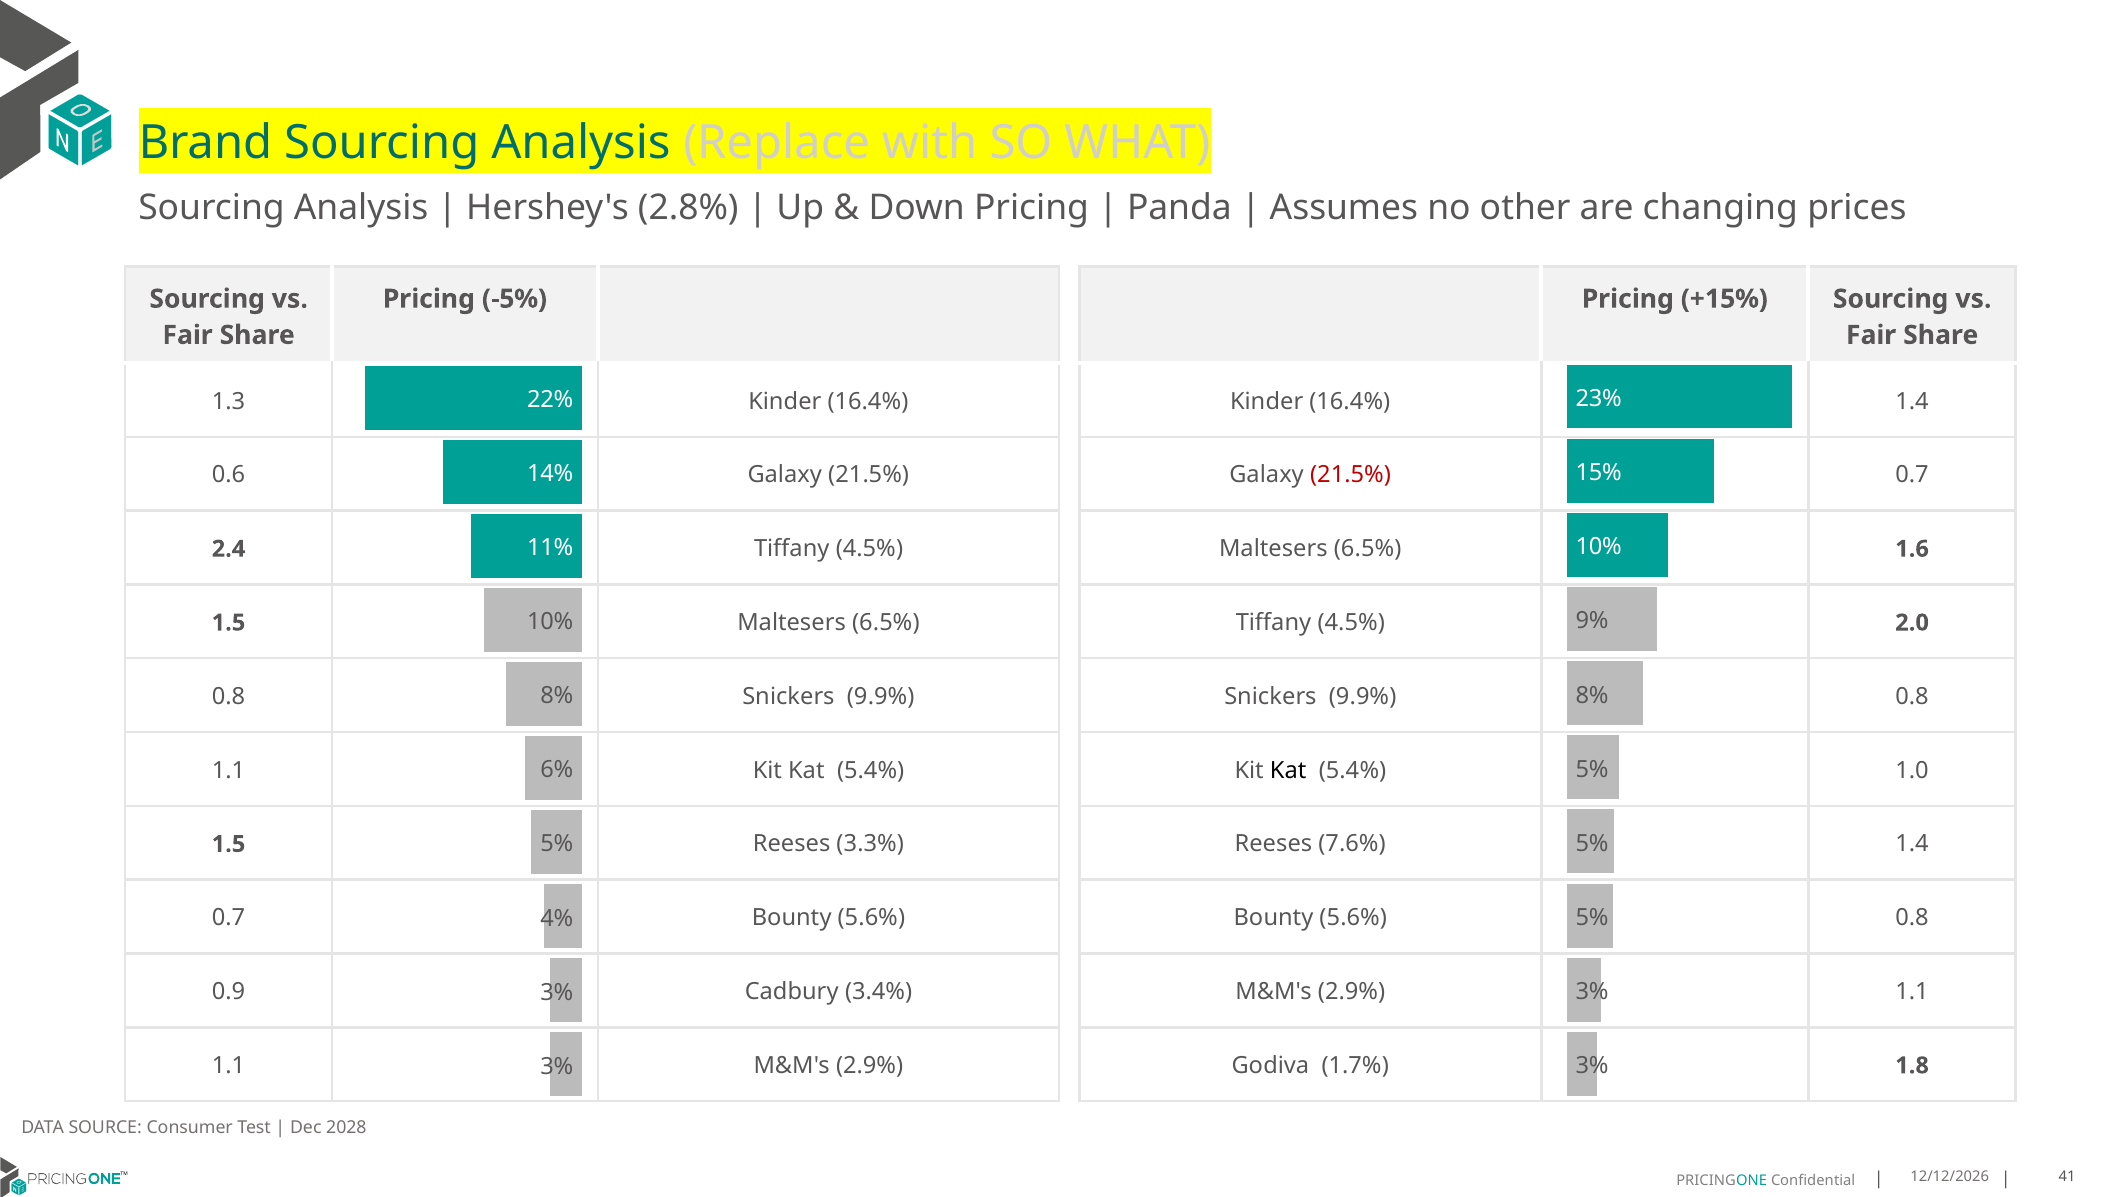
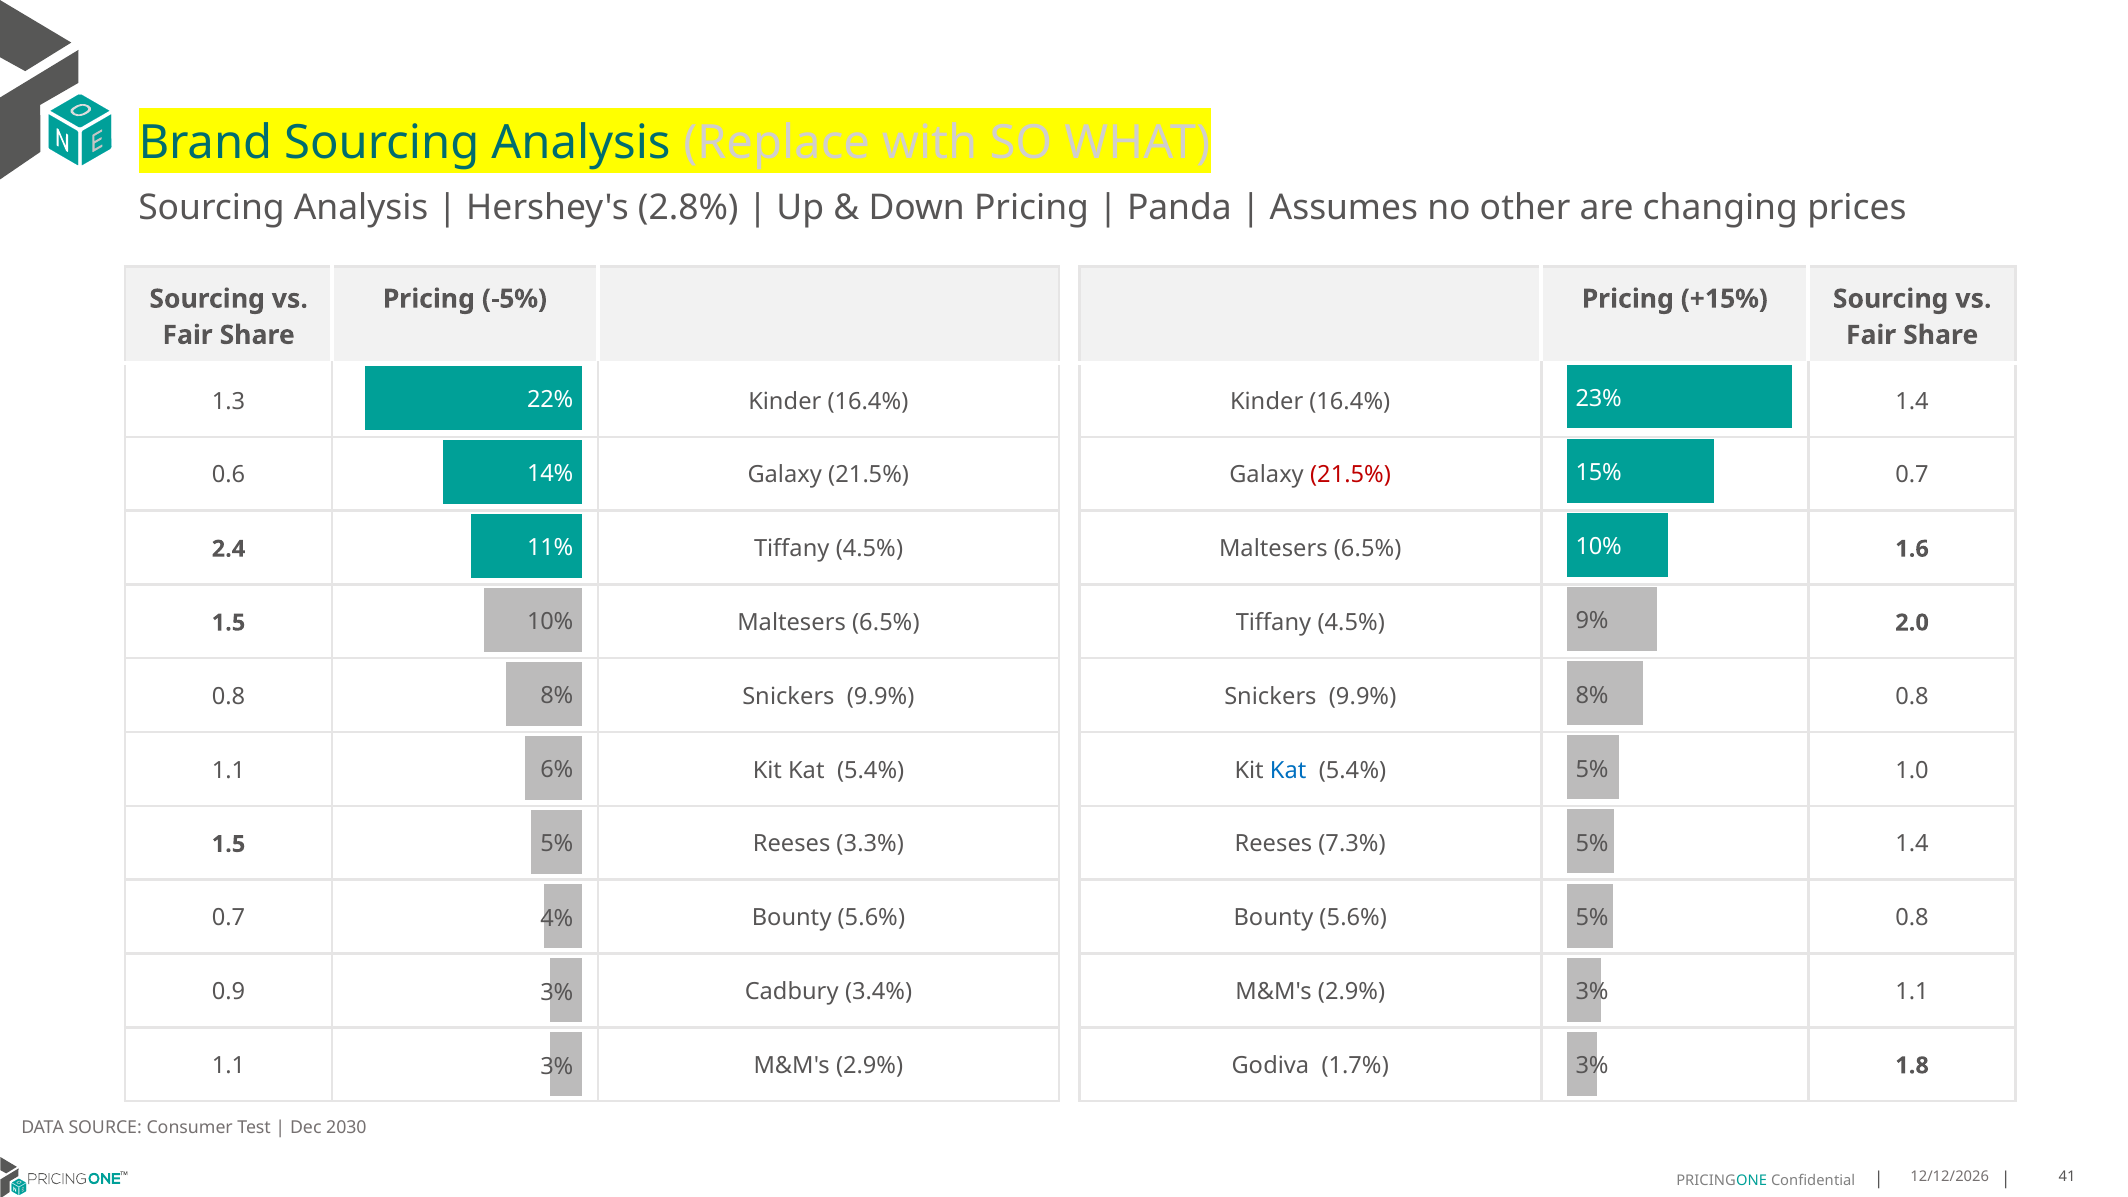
Kat colour: black -> blue (1288, 770)
7.6%: 7.6% -> 7.3% (1352, 844)
2028: 2028 -> 2030 (346, 1127)
